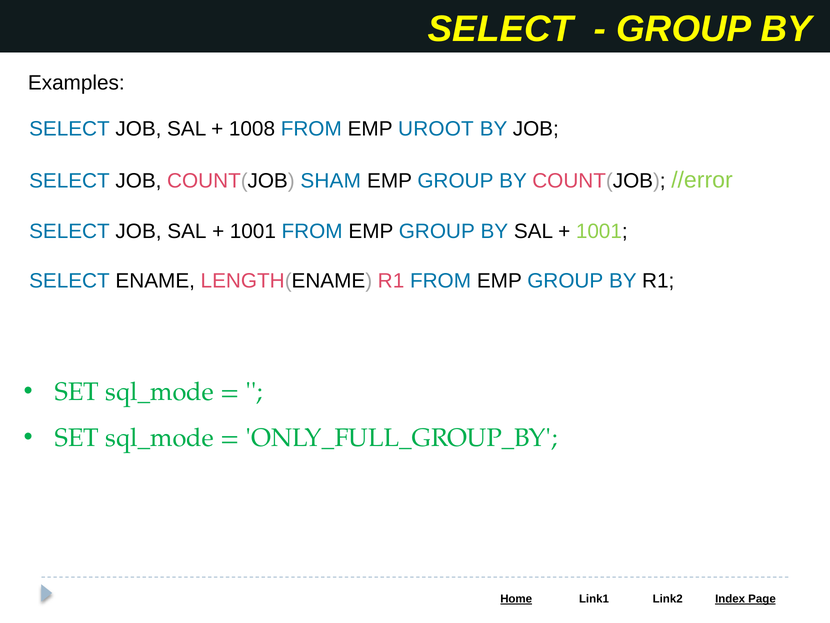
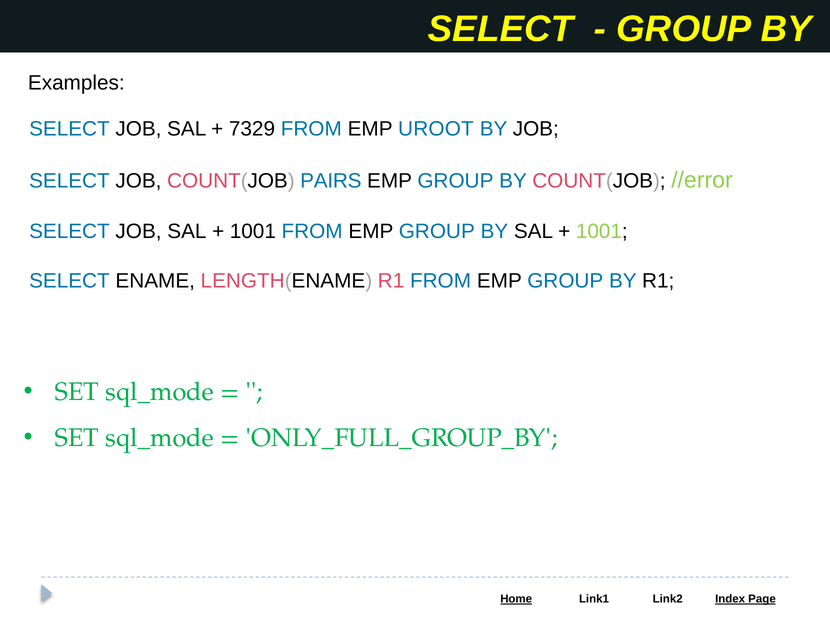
1008: 1008 -> 7329 (252, 129)
SHAM: SHAM -> PAIRS (331, 181)
